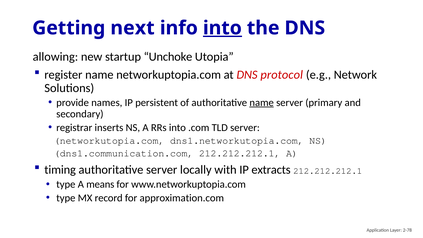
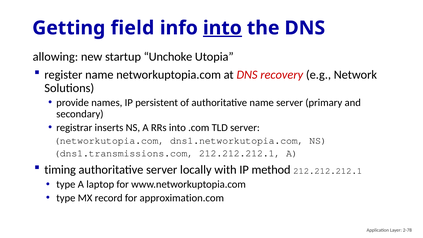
next: next -> field (132, 28)
protocol: protocol -> recovery (282, 75)
name underline: present -> none (262, 103)
dns1.communication.com: dns1.communication.com -> dns1.transmissions.com (124, 153)
extracts: extracts -> method (271, 170)
means: means -> laptop (100, 184)
